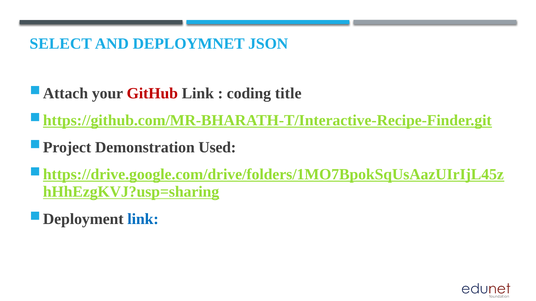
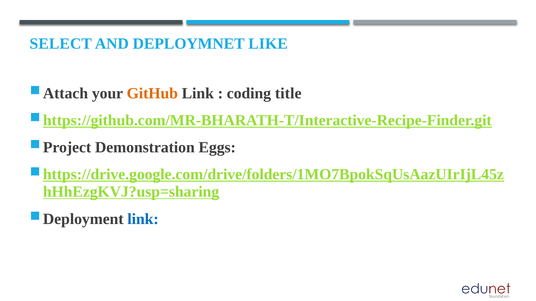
JSON: JSON -> LIKE (268, 44)
GitHub colour: red -> orange (152, 93)
Used: Used -> Eggs (217, 148)
